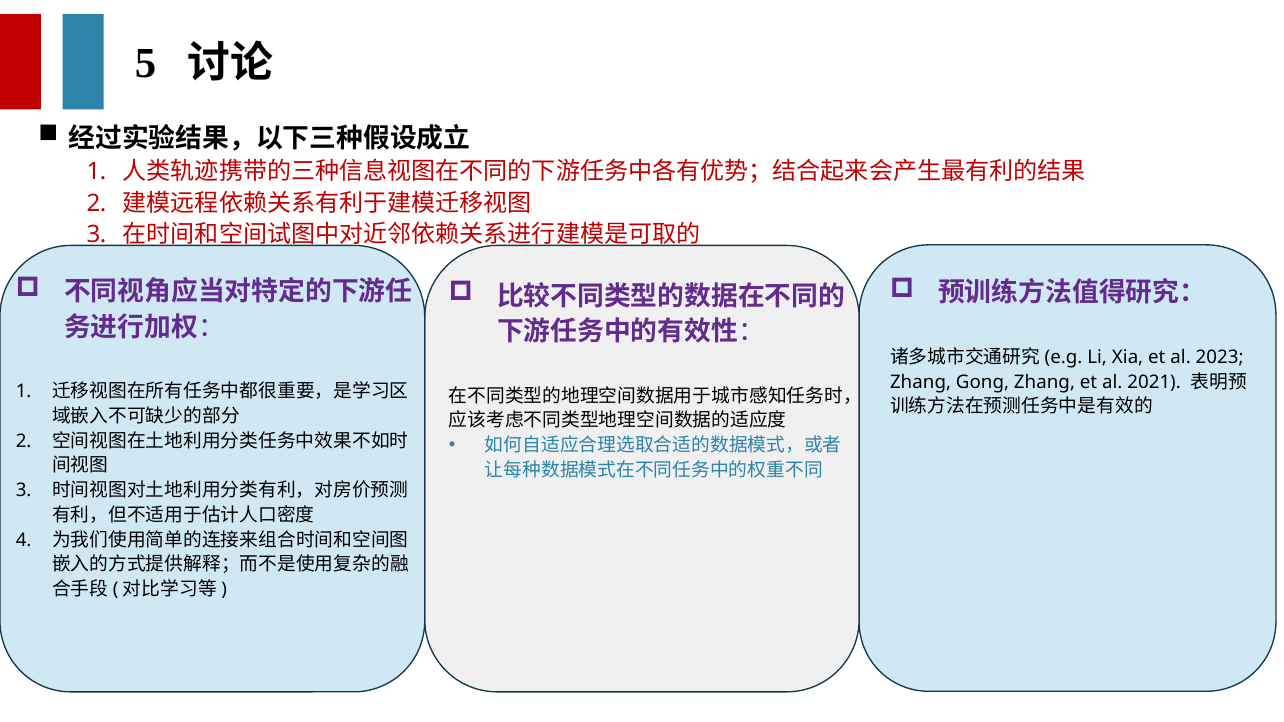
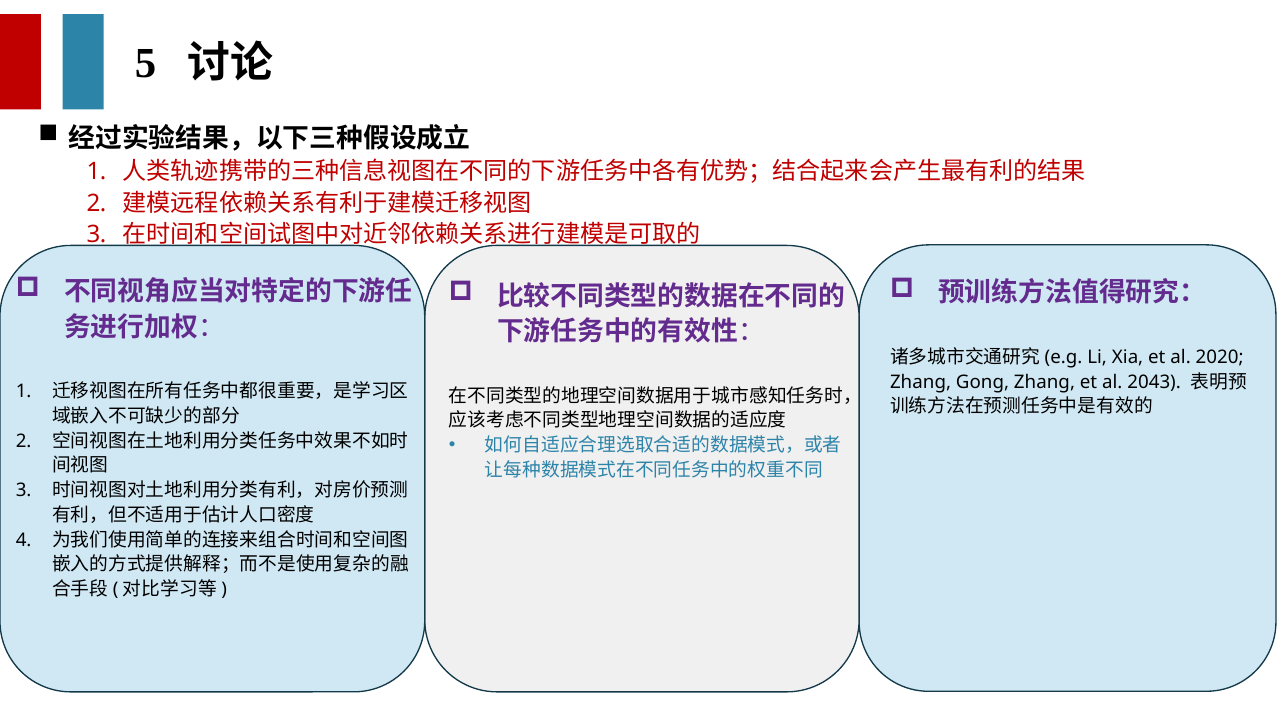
2023: 2023 -> 2020 (1220, 357)
2021: 2021 -> 2043 (1154, 382)
